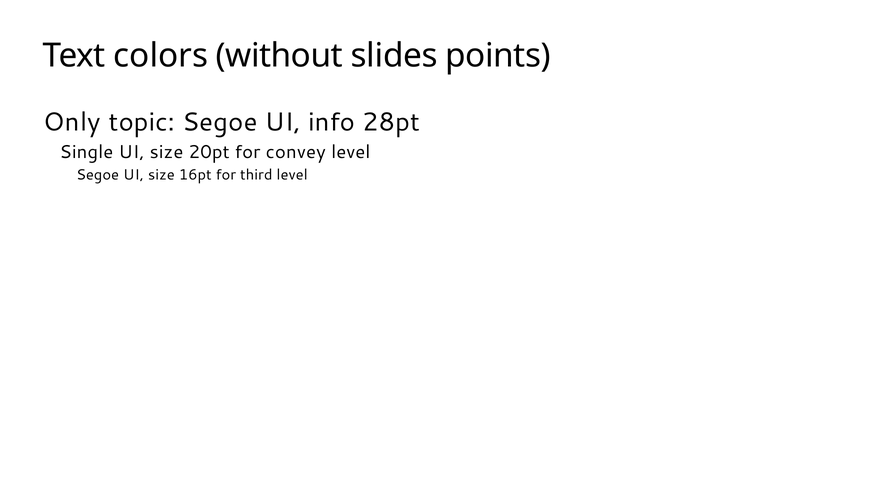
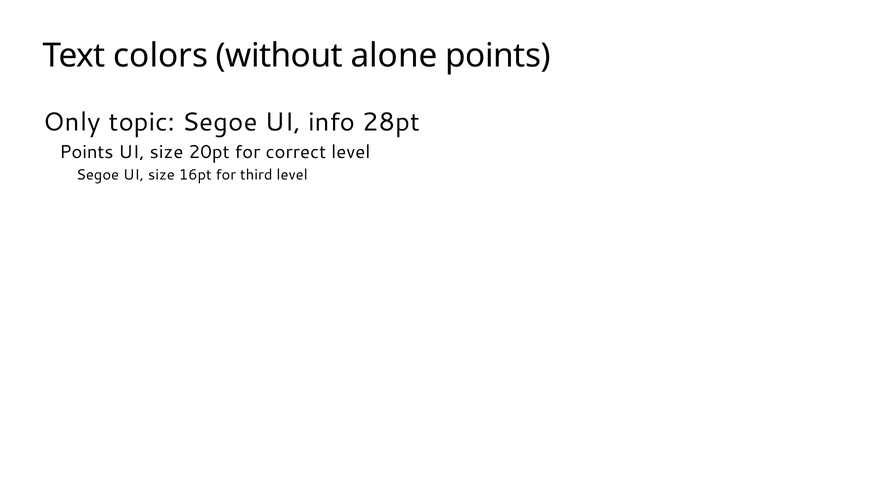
slides: slides -> alone (394, 56)
Single: Single -> Points (87, 152)
convey: convey -> correct (296, 152)
